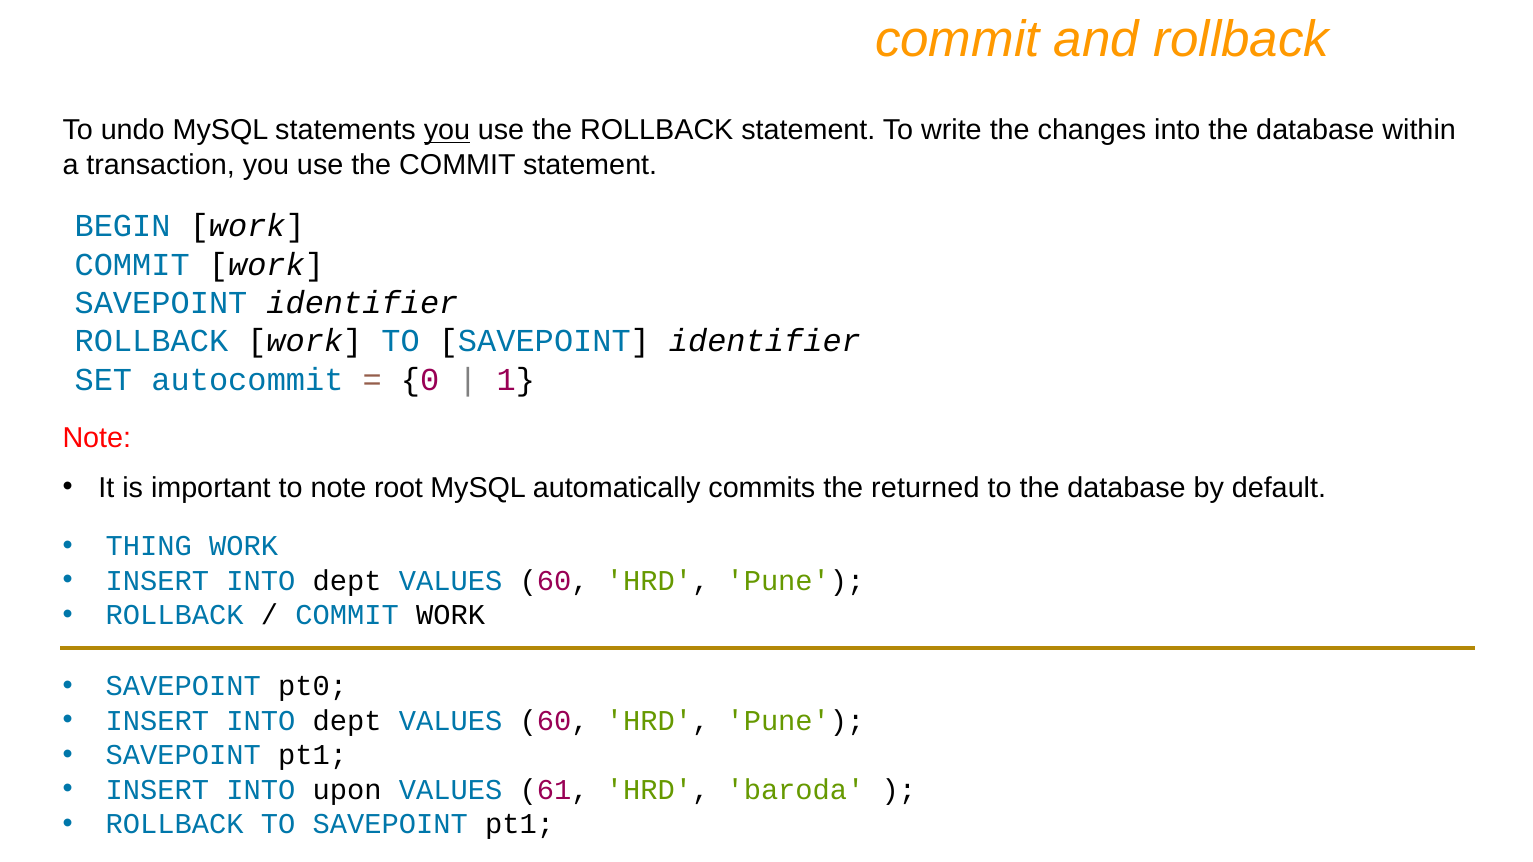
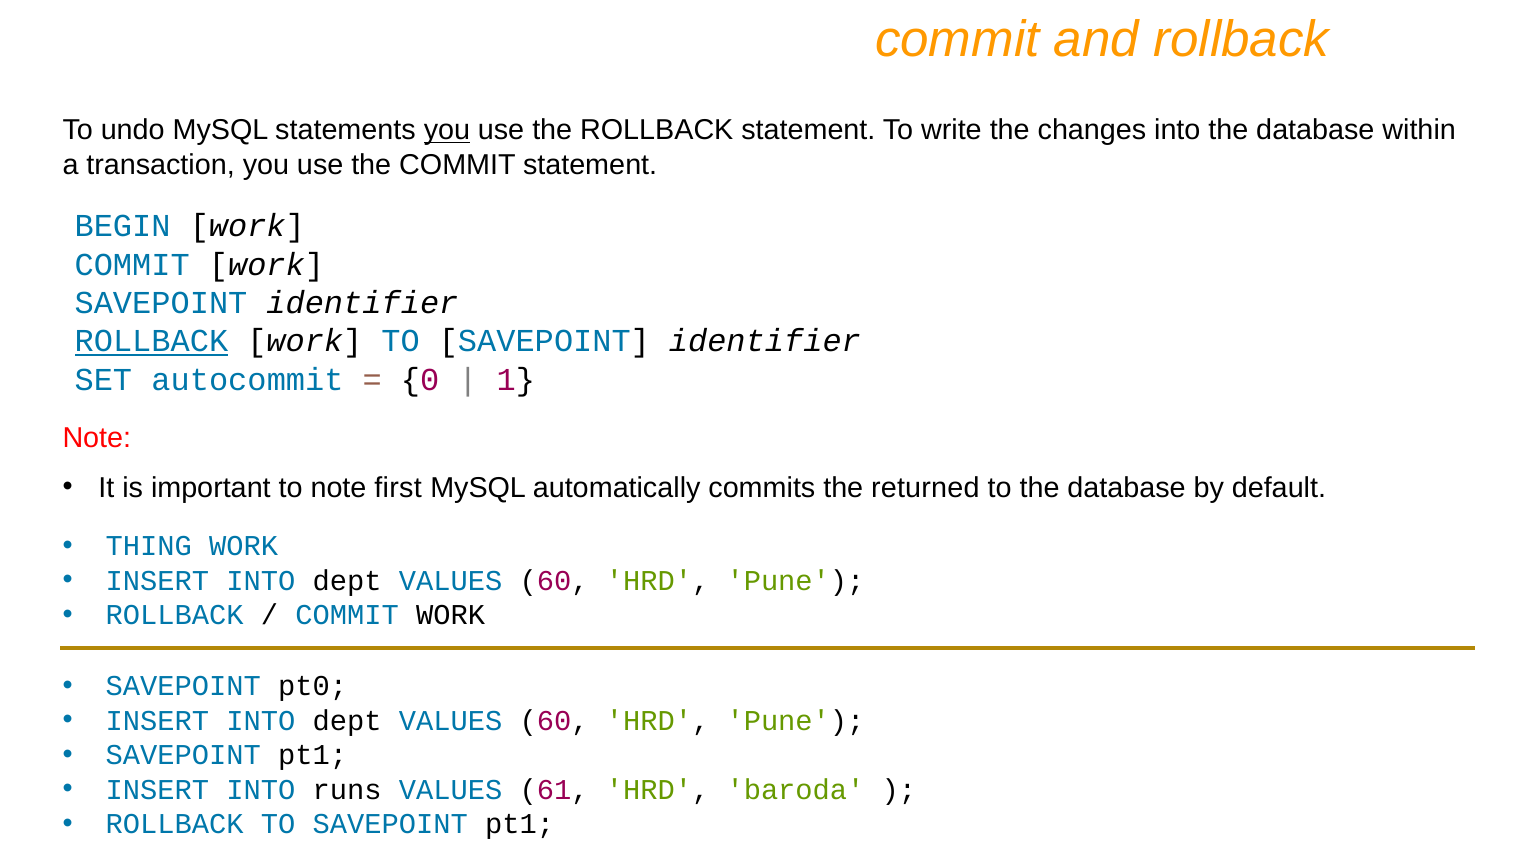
ROLLBACK underline: none -> present (151, 342)
root: root -> first (398, 488)
upon: upon -> runs (347, 790)
